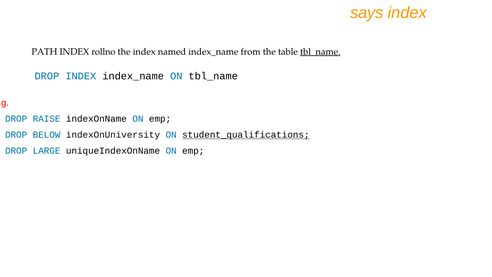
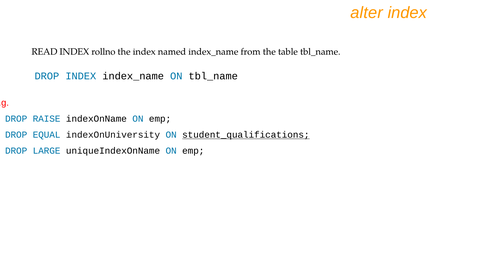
says: says -> alter (367, 13)
PATH: PATH -> READ (44, 52)
tbl_name underline: present -> none (320, 52)
BELOW: BELOW -> EQUAL (47, 135)
